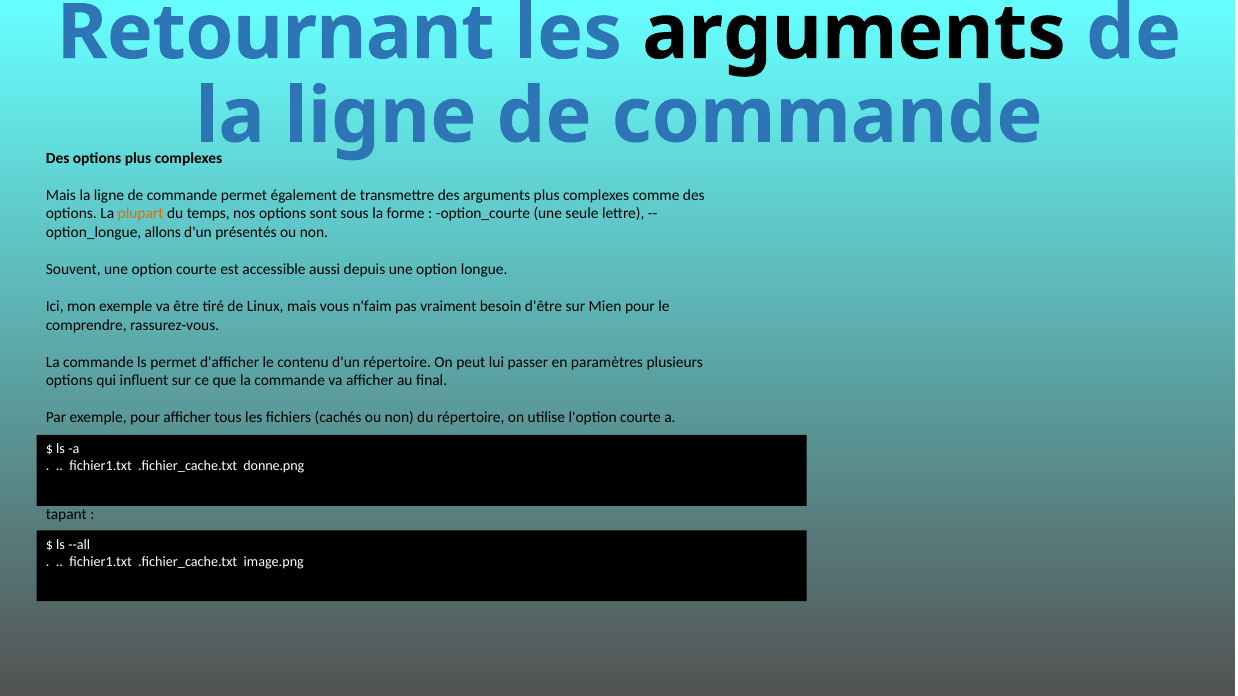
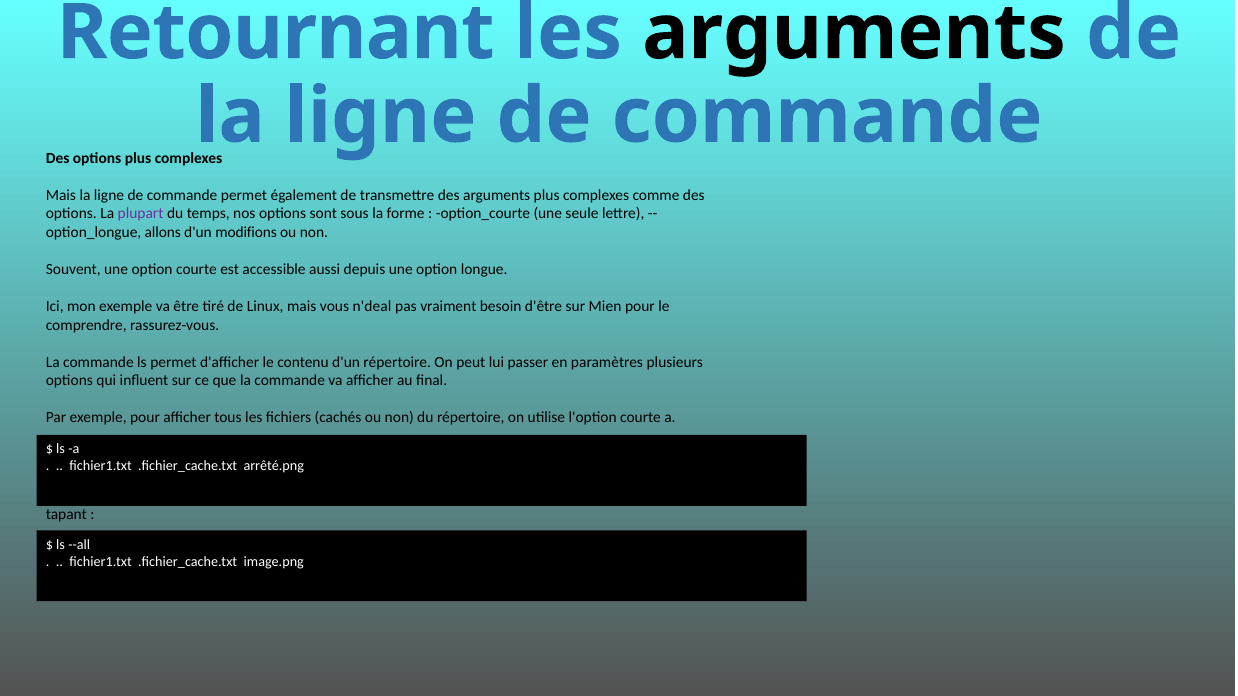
plupart colour: orange -> purple (141, 214)
présentés: présentés -> modifions (246, 232)
n'faim: n'faim -> n'deal (372, 307)
donne.png: donne.png -> arrêté.png (274, 466)
